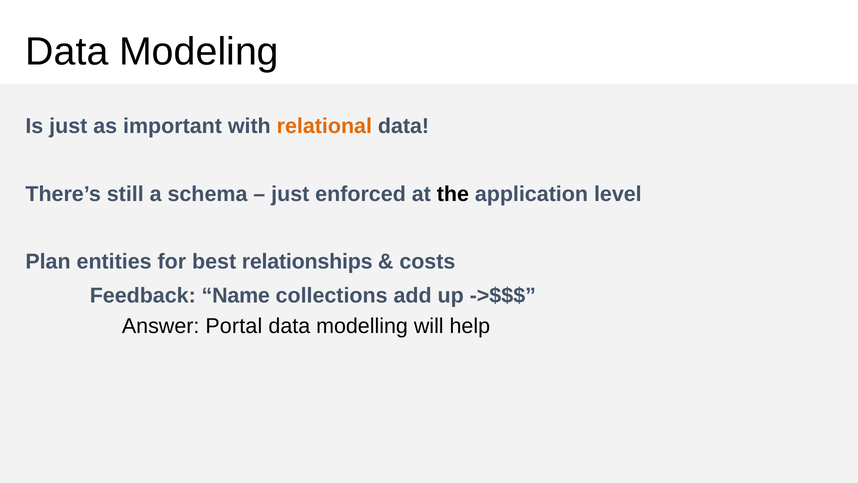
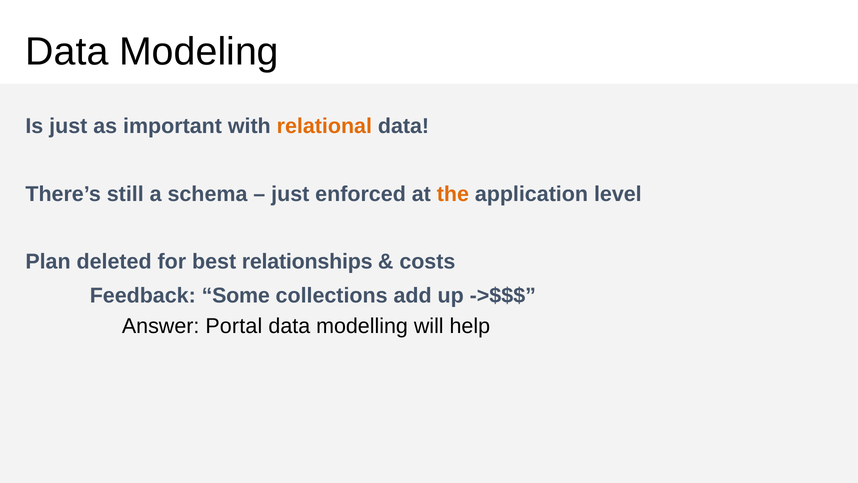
the colour: black -> orange (453, 194)
entities: entities -> deleted (114, 262)
Name: Name -> Some (236, 296)
